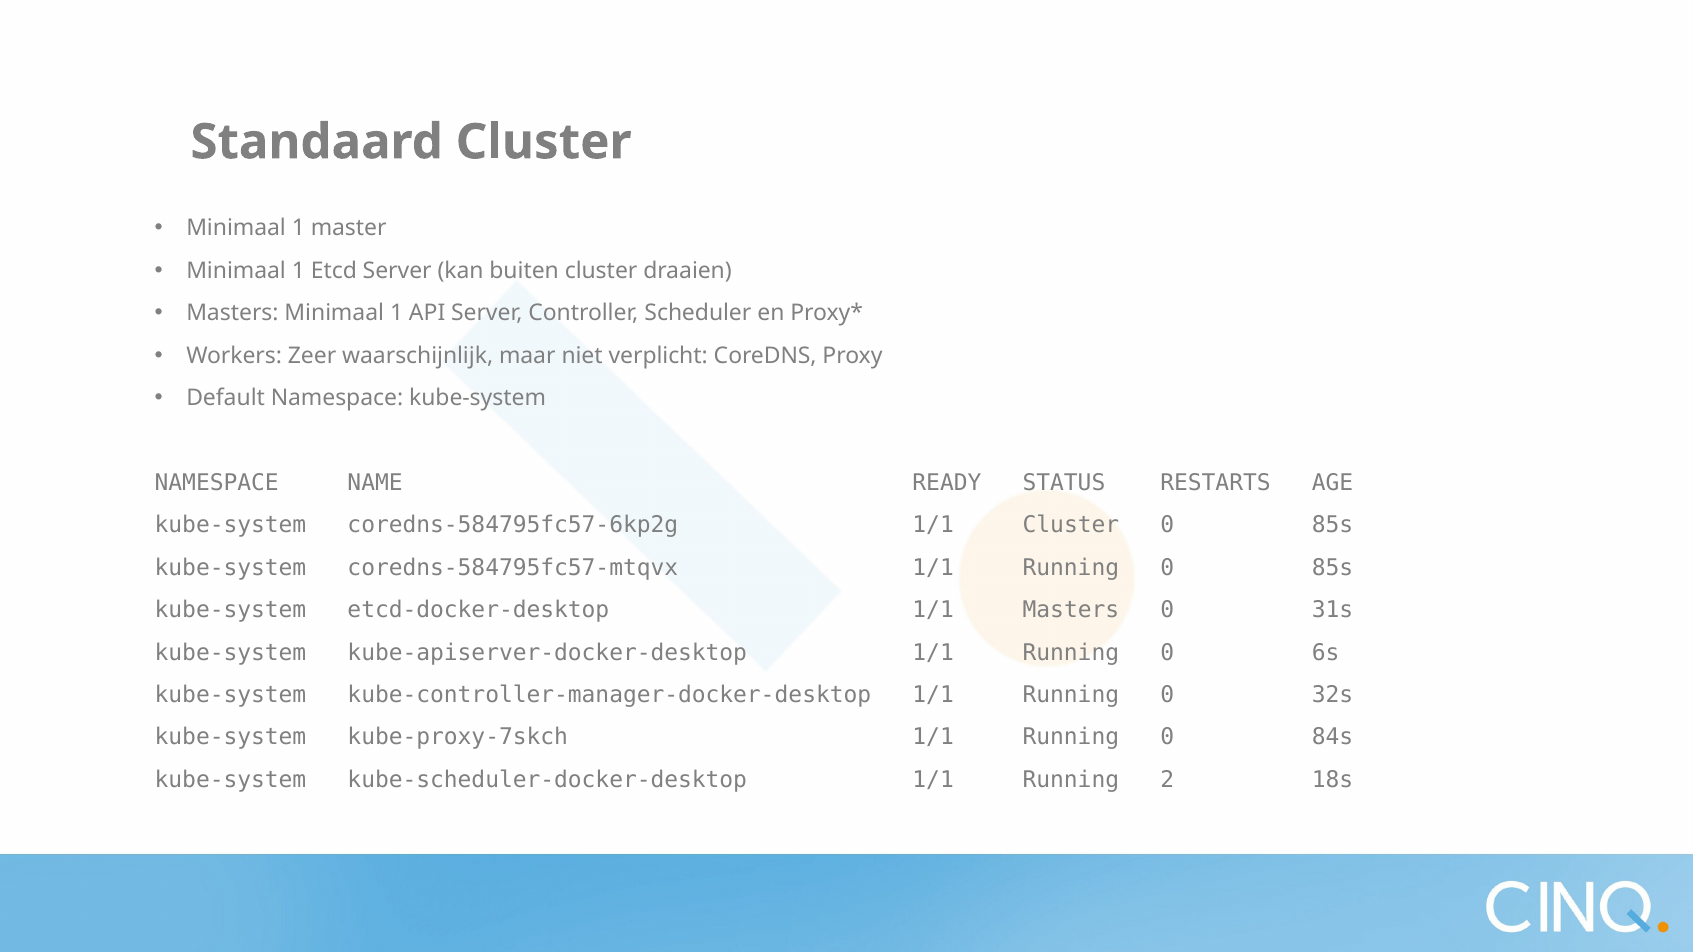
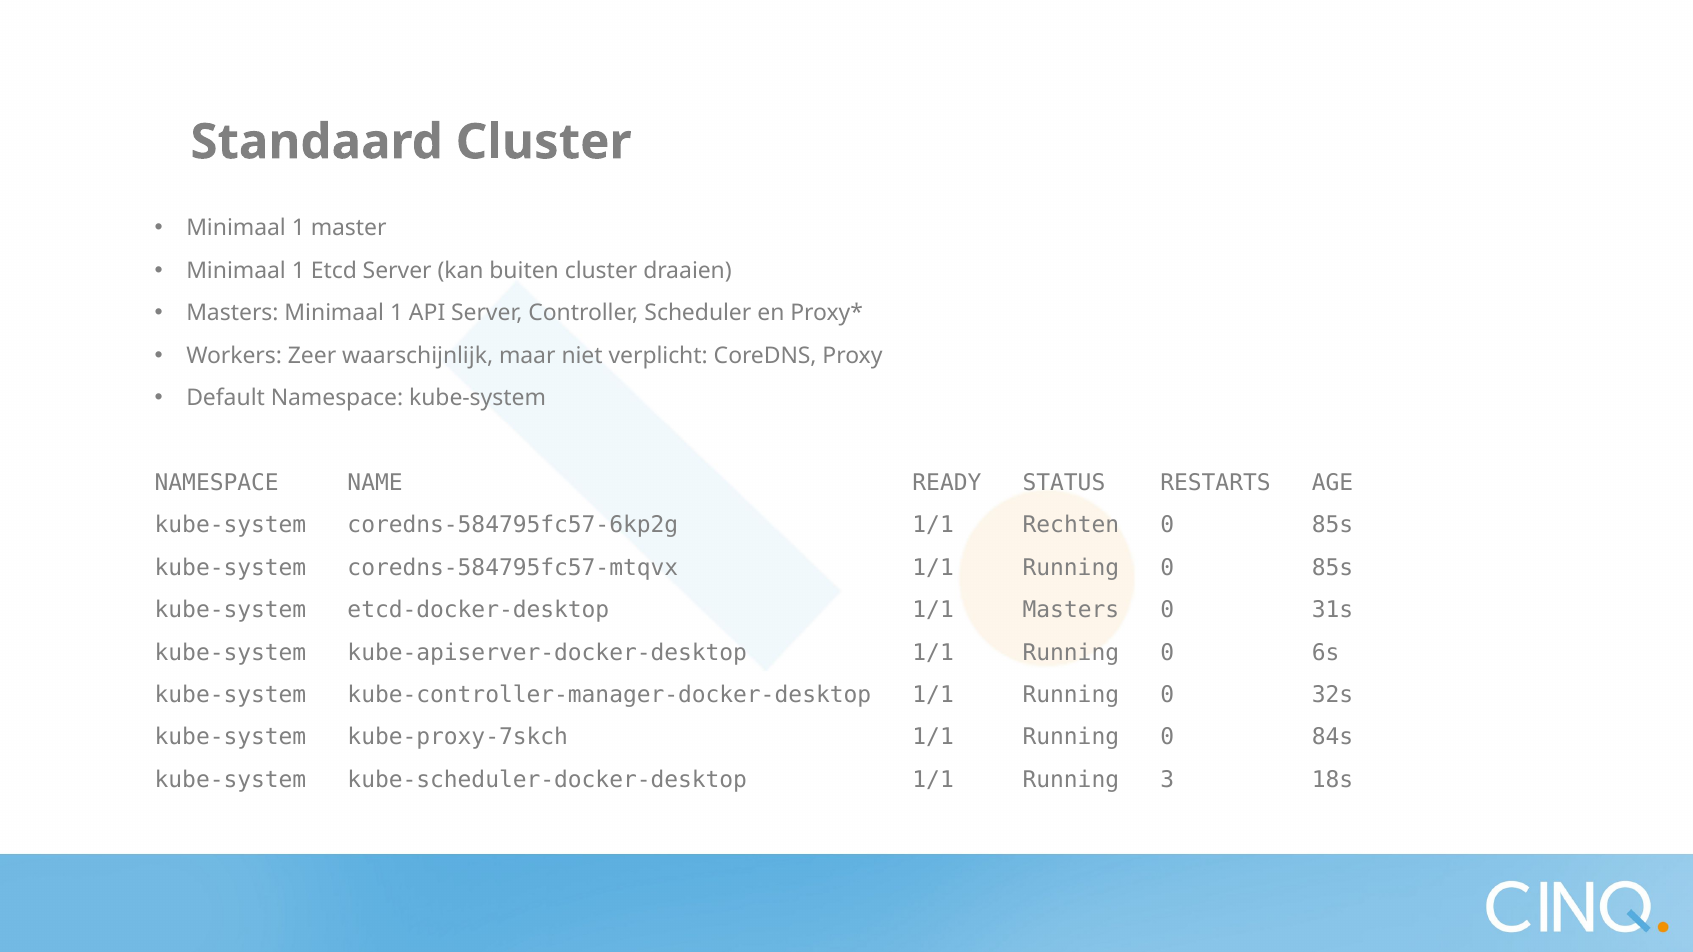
1/1 Cluster: Cluster -> Rechten (1071, 525)
2: 2 -> 3 (1167, 780)
